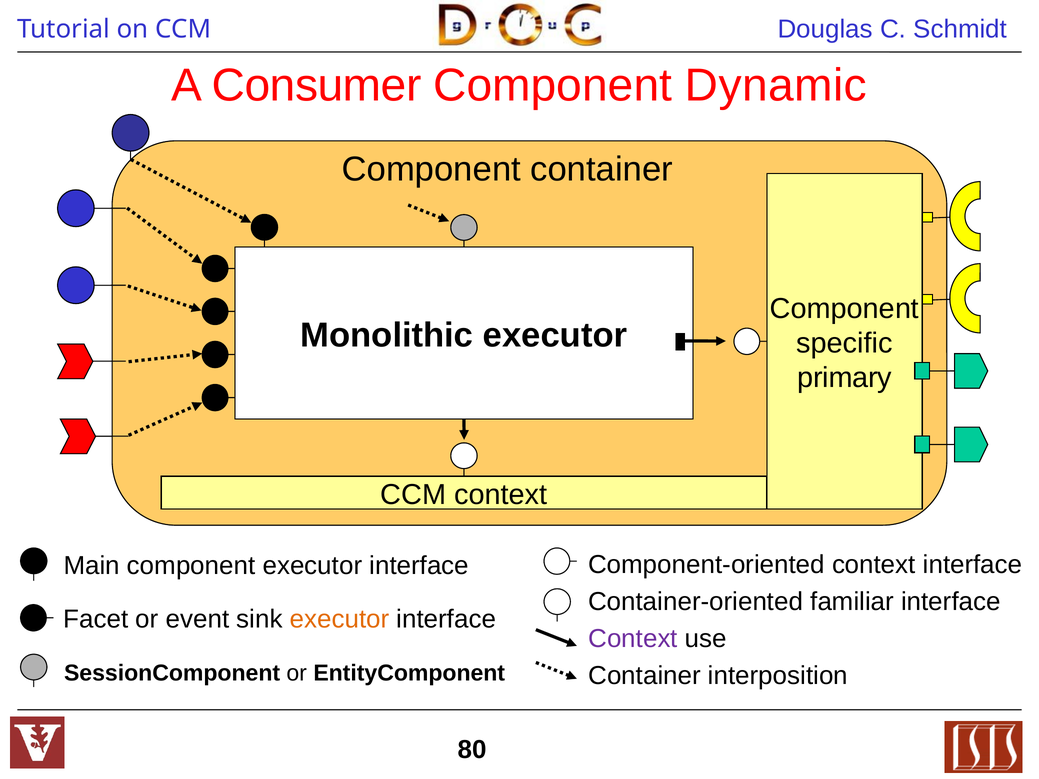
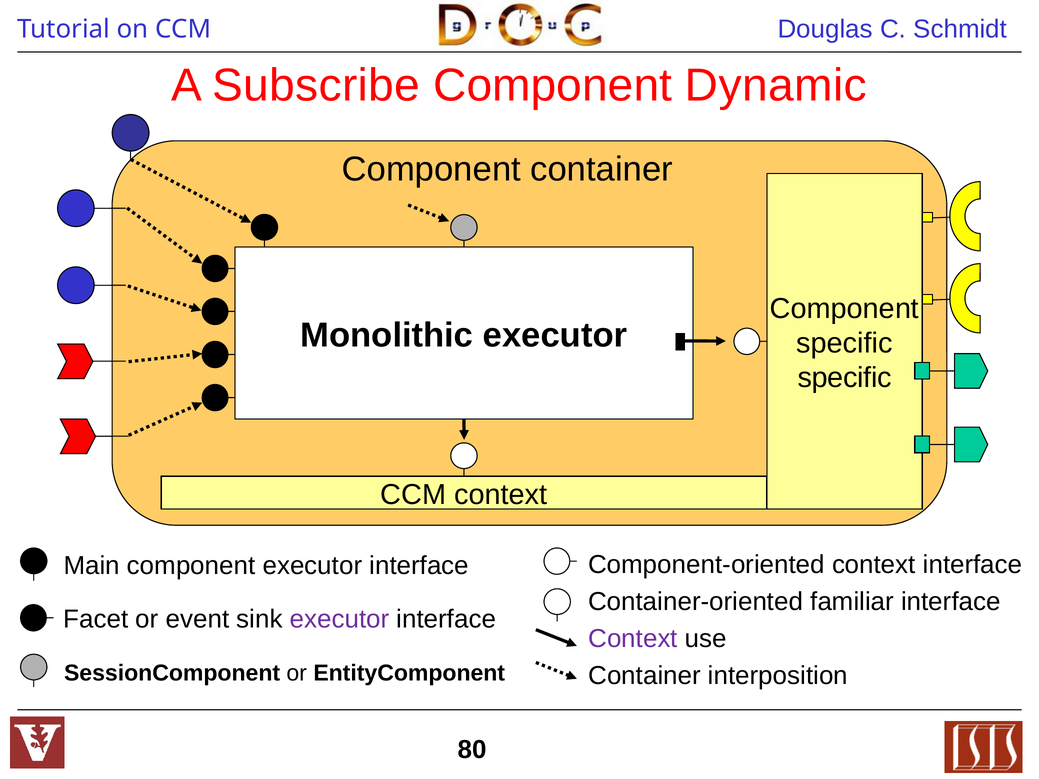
Consumer: Consumer -> Subscribe (316, 85)
primary: primary -> specific (845, 378)
executor colour: orange -> purple (340, 620)
